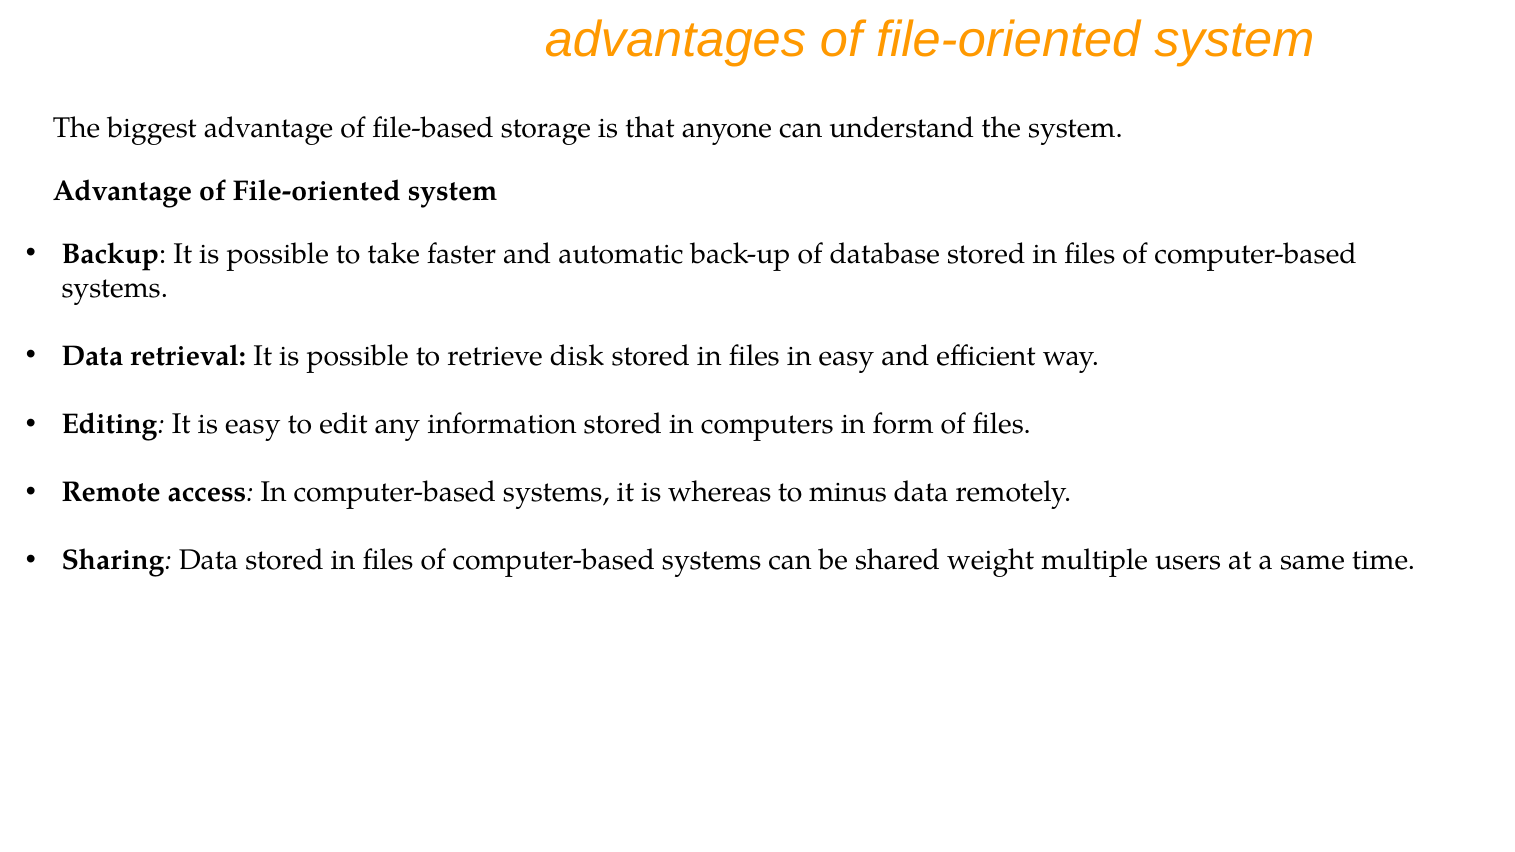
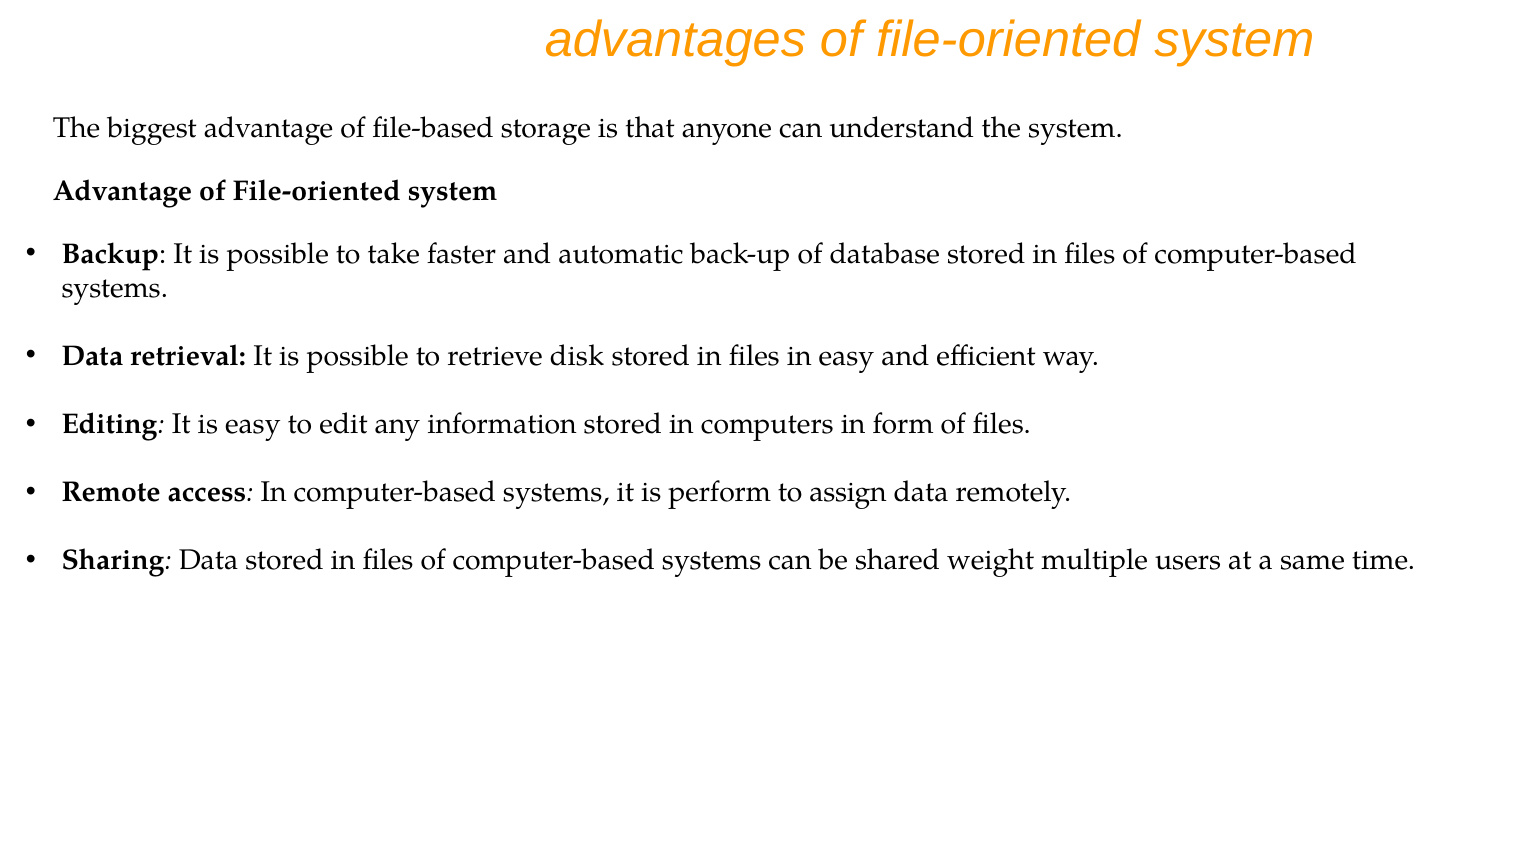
whereas: whereas -> perform (720, 492)
minus: minus -> assign (848, 492)
